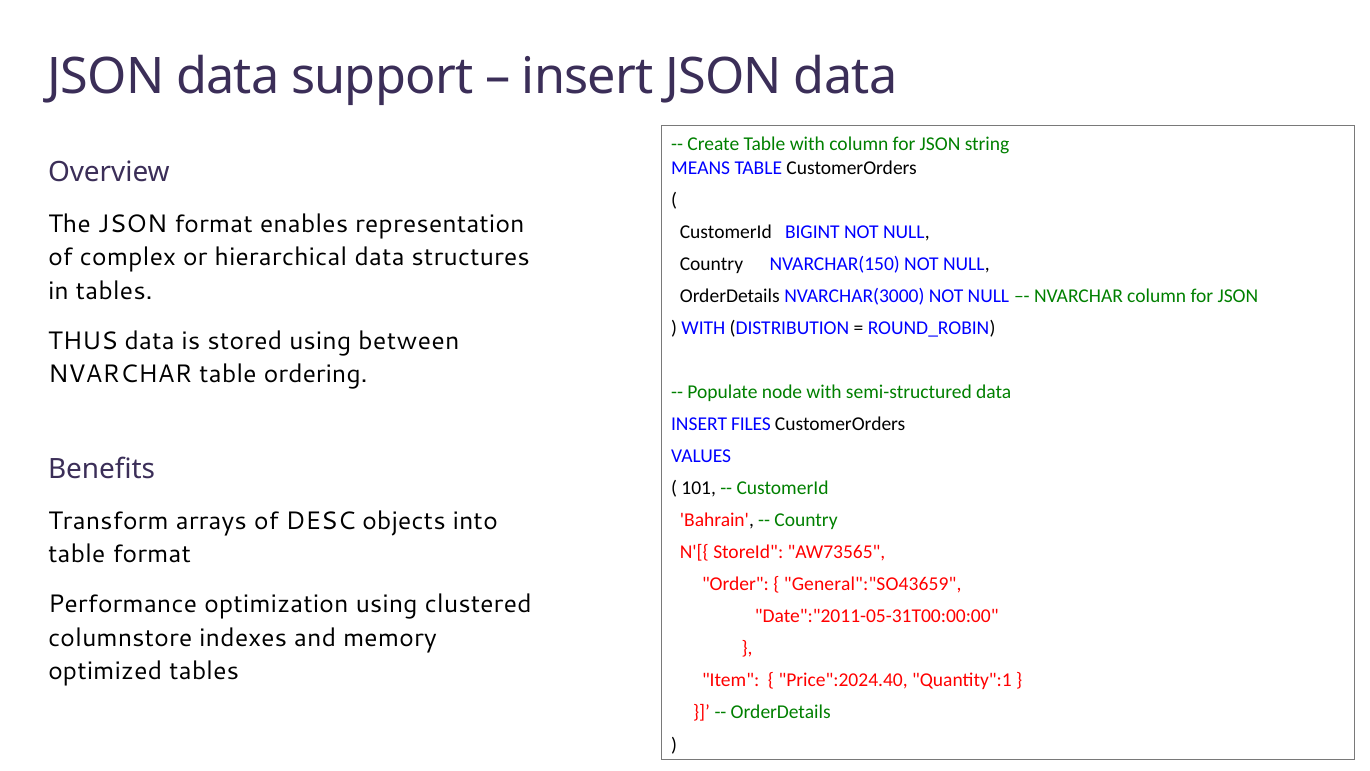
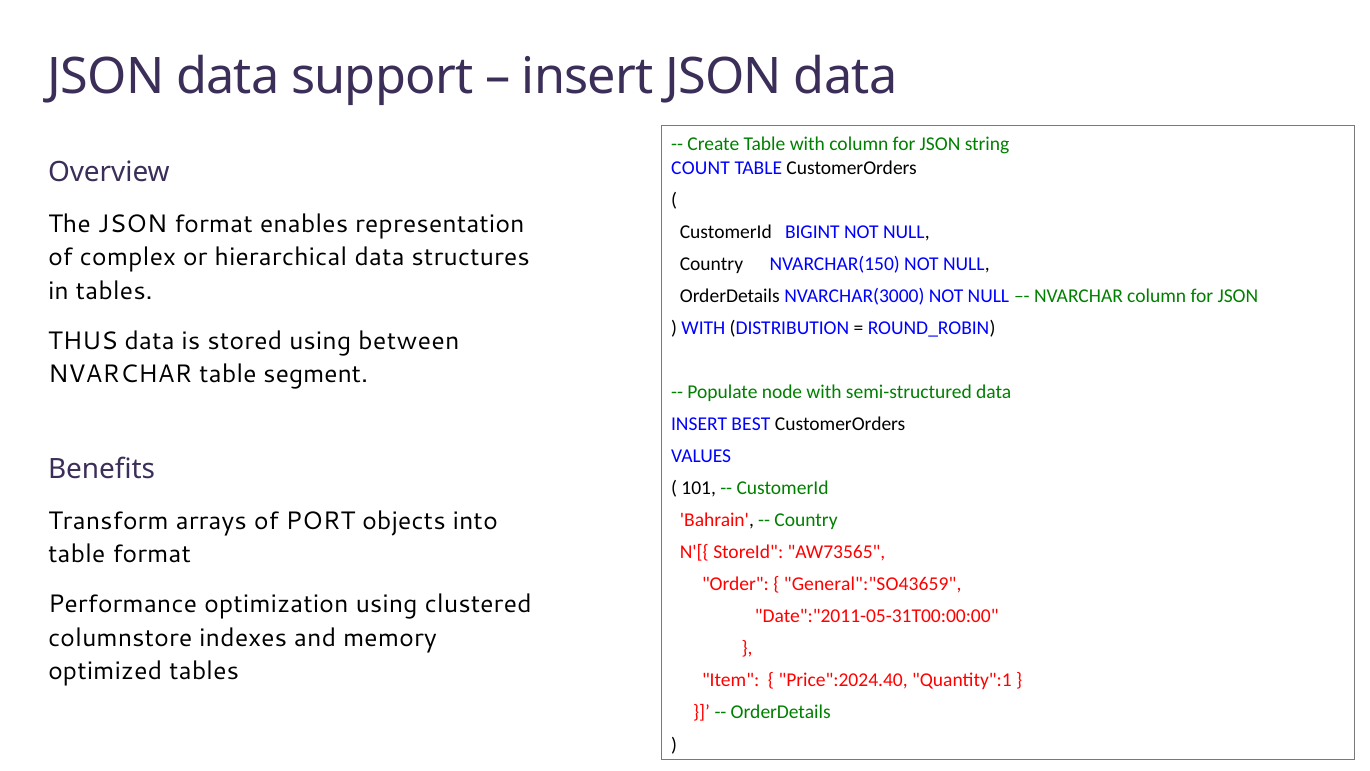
MEANS: MEANS -> COUNT (701, 168)
ordering: ordering -> segment (316, 374)
FILES: FILES -> BEST (751, 424)
DESC: DESC -> PORT (320, 521)
